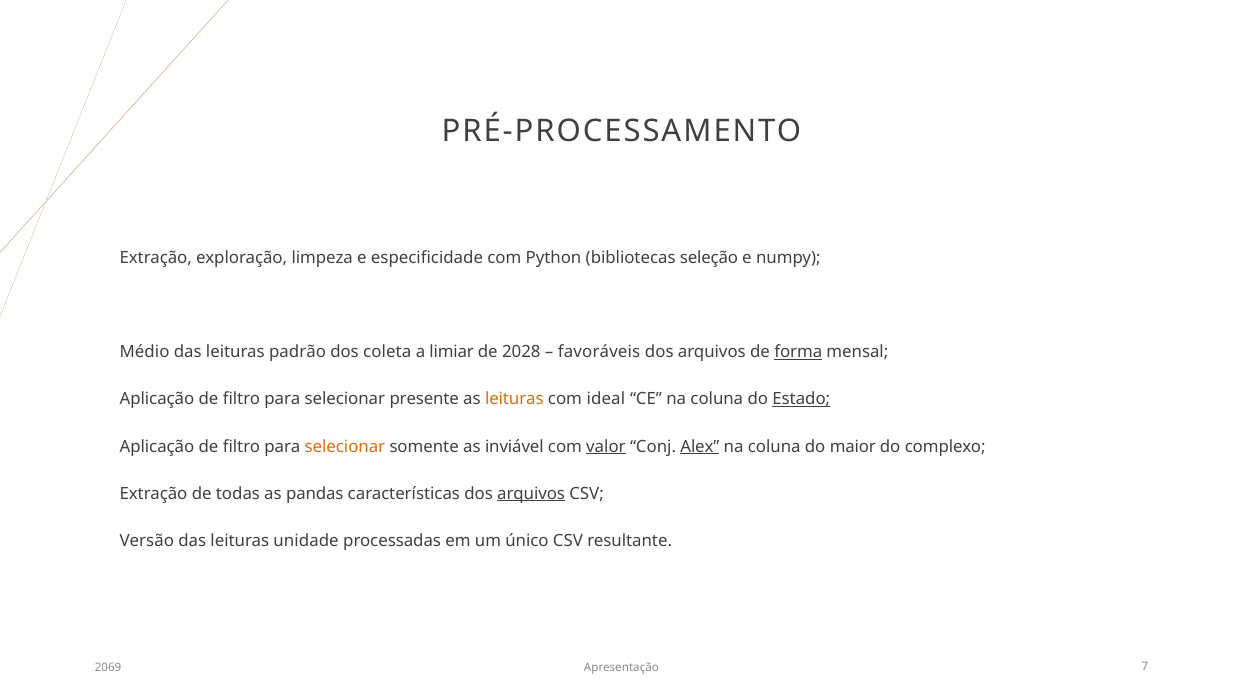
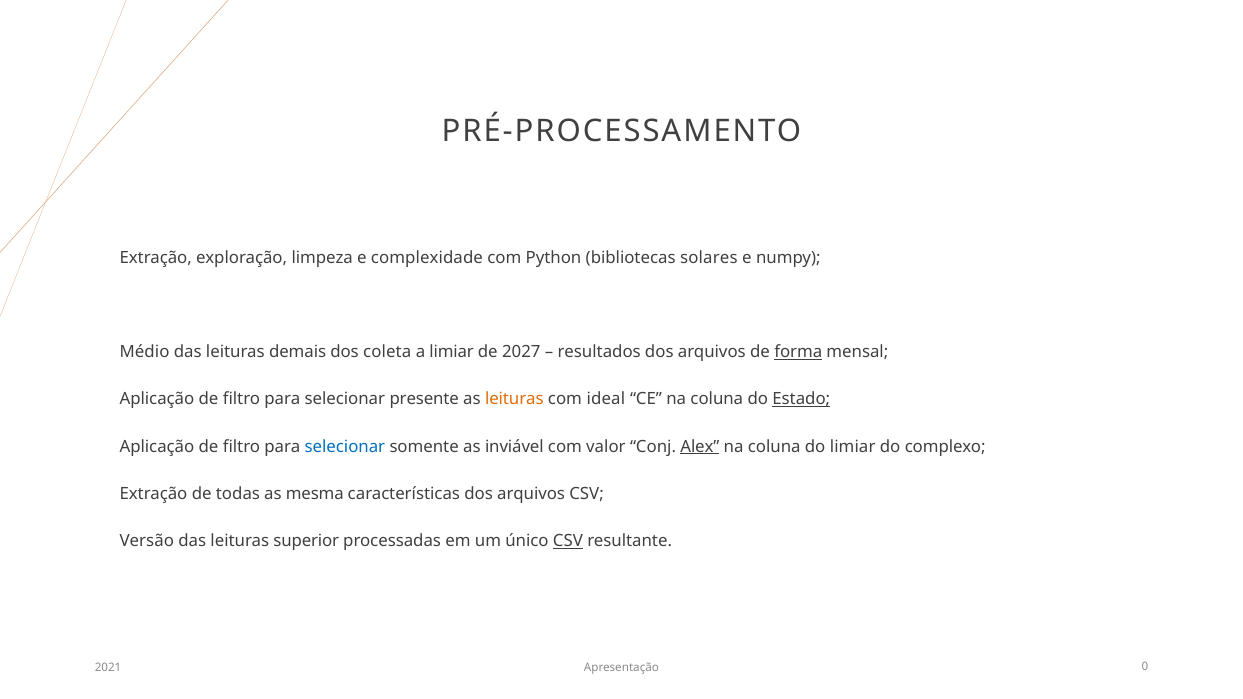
especificidade: especificidade -> complexidade (427, 258)
seleção: seleção -> solares (709, 258)
padrão: padrão -> demais (298, 352)
2028: 2028 -> 2027 (521, 352)
favoráveis: favoráveis -> resultados (599, 352)
selecionar colour: orange -> blue (345, 447)
valor underline: present -> none (606, 447)
do maior: maior -> limiar (853, 447)
pandas: pandas -> mesma (315, 494)
arquivos underline: present -> none (531, 494)
unidade: unidade -> superior (306, 541)
CSV underline: none -> present (568, 541)
2069: 2069 -> 2021 (108, 667)
7: 7 -> 0 (1145, 667)
